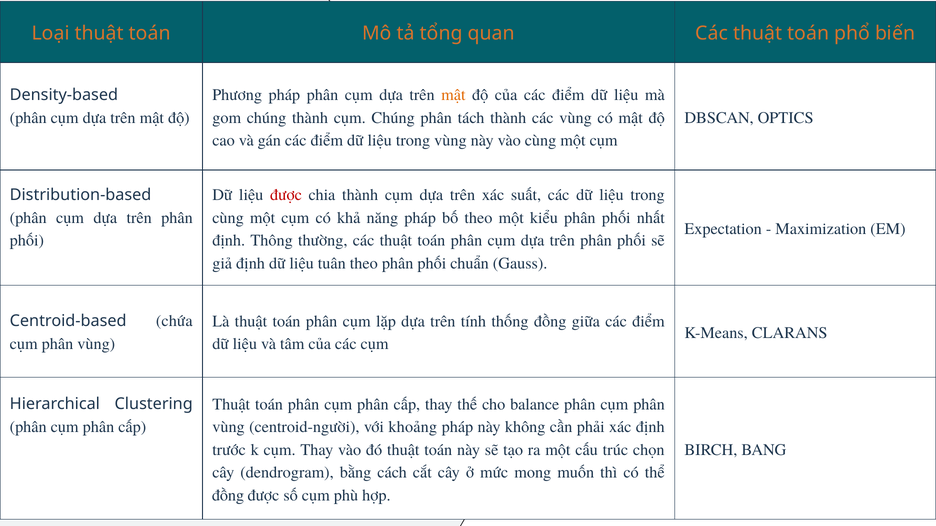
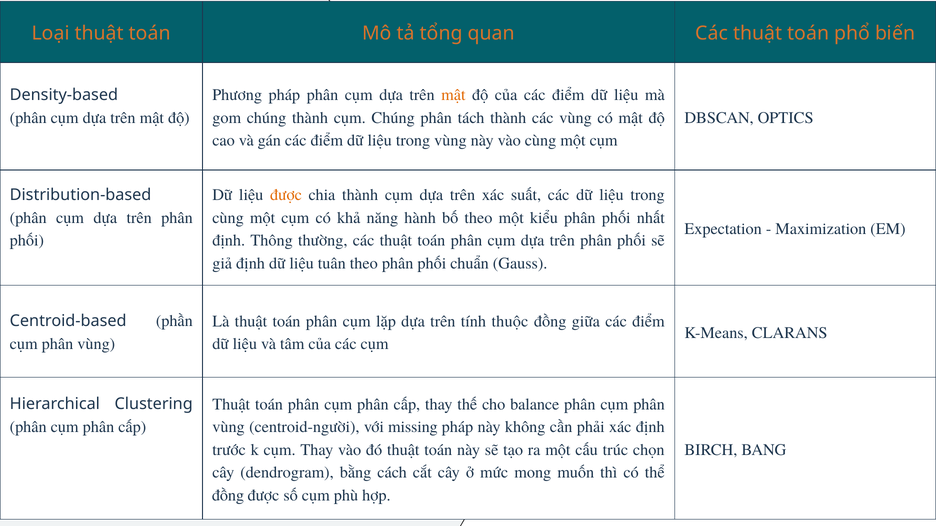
được colour: red -> orange (286, 195)
năng pháp: pháp -> hành (420, 218)
thống: thống -> thuộc (510, 322)
chứa: chứa -> phần (174, 321)
khoảng: khoảng -> missing (413, 427)
